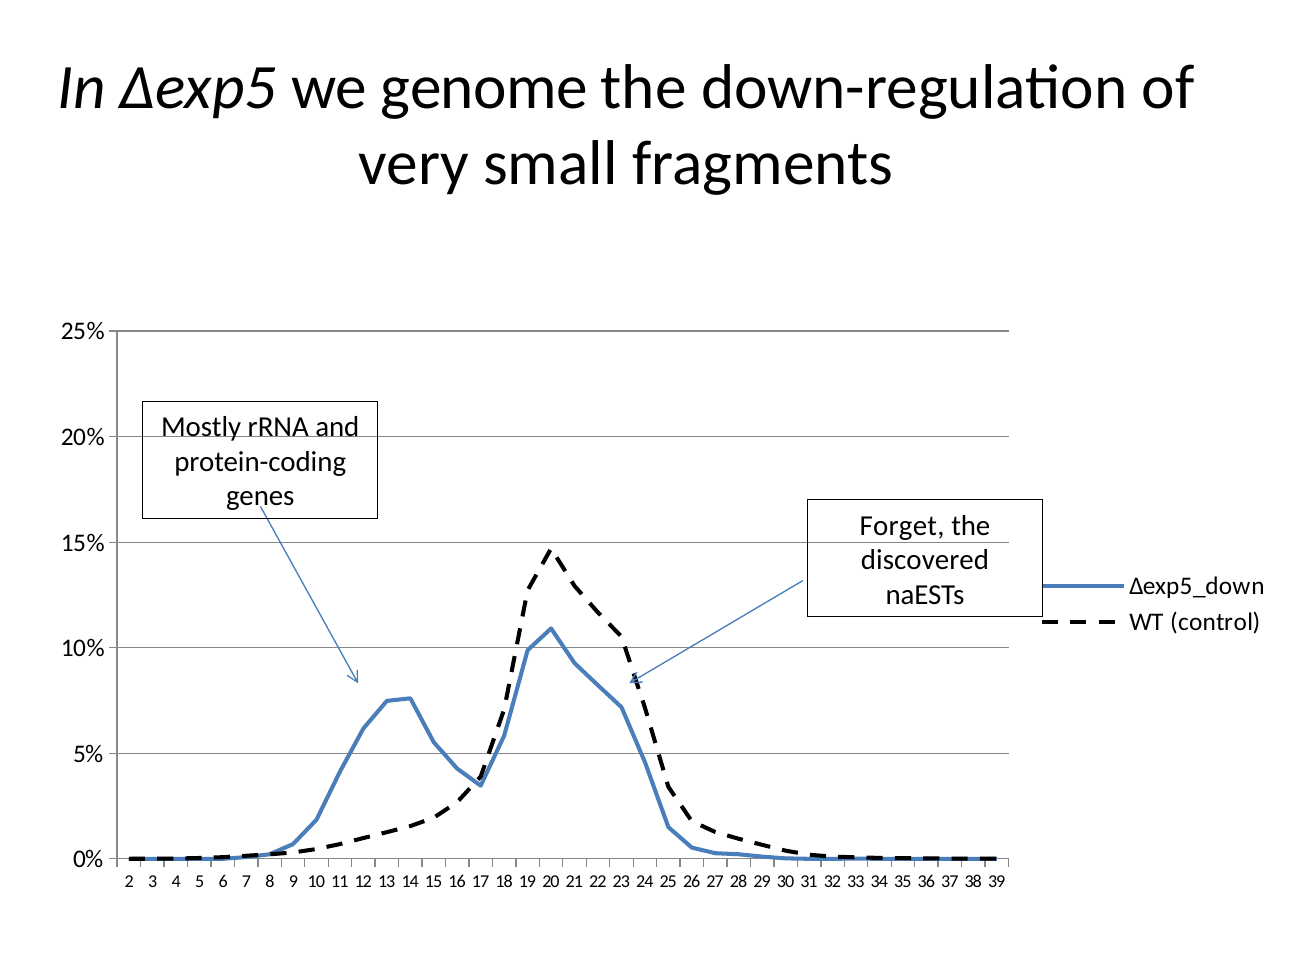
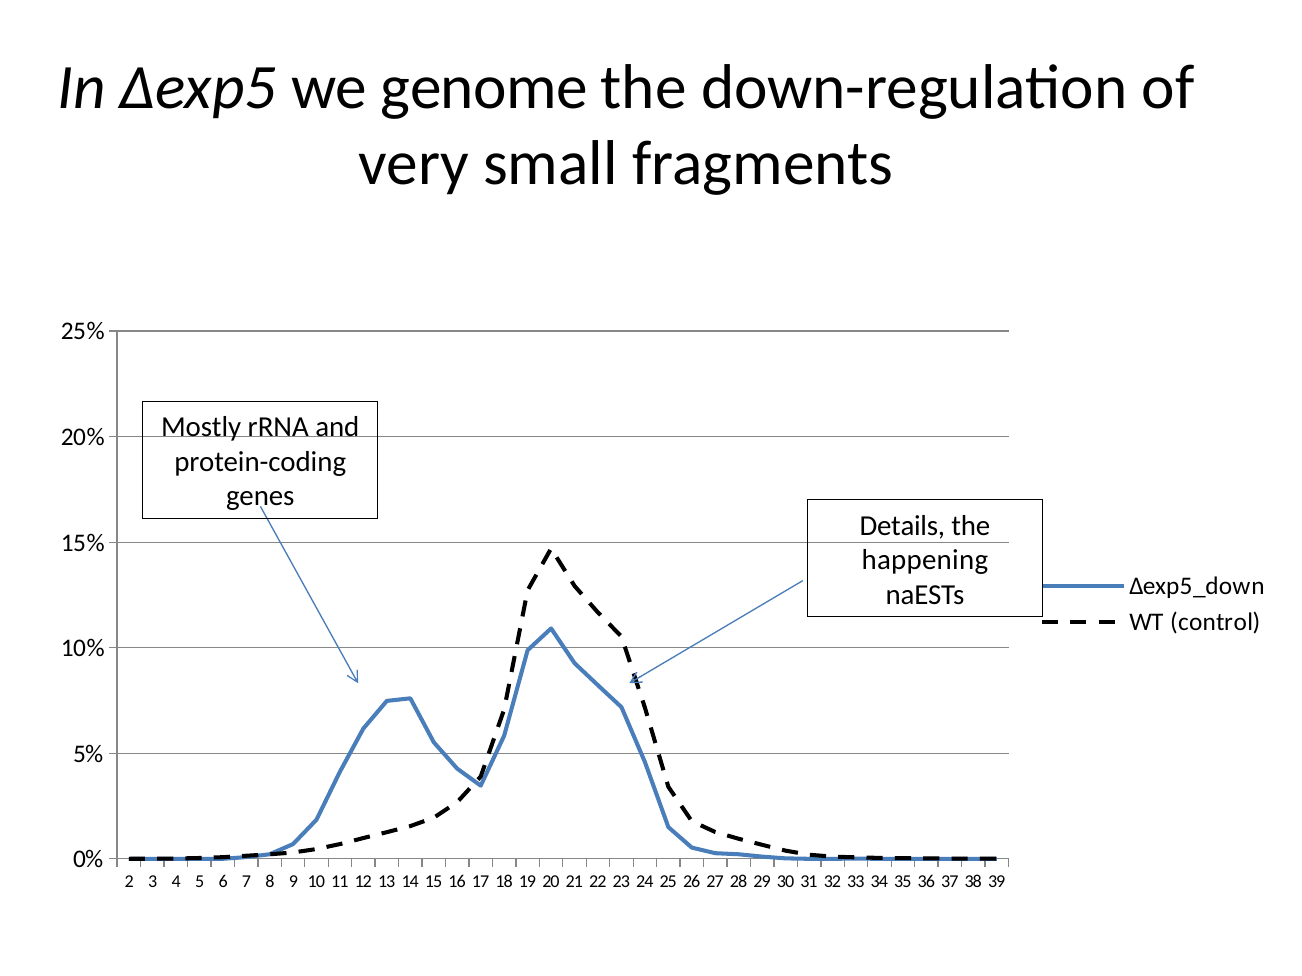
Forget: Forget -> Details (902, 526)
discovered: discovered -> happening (925, 561)
